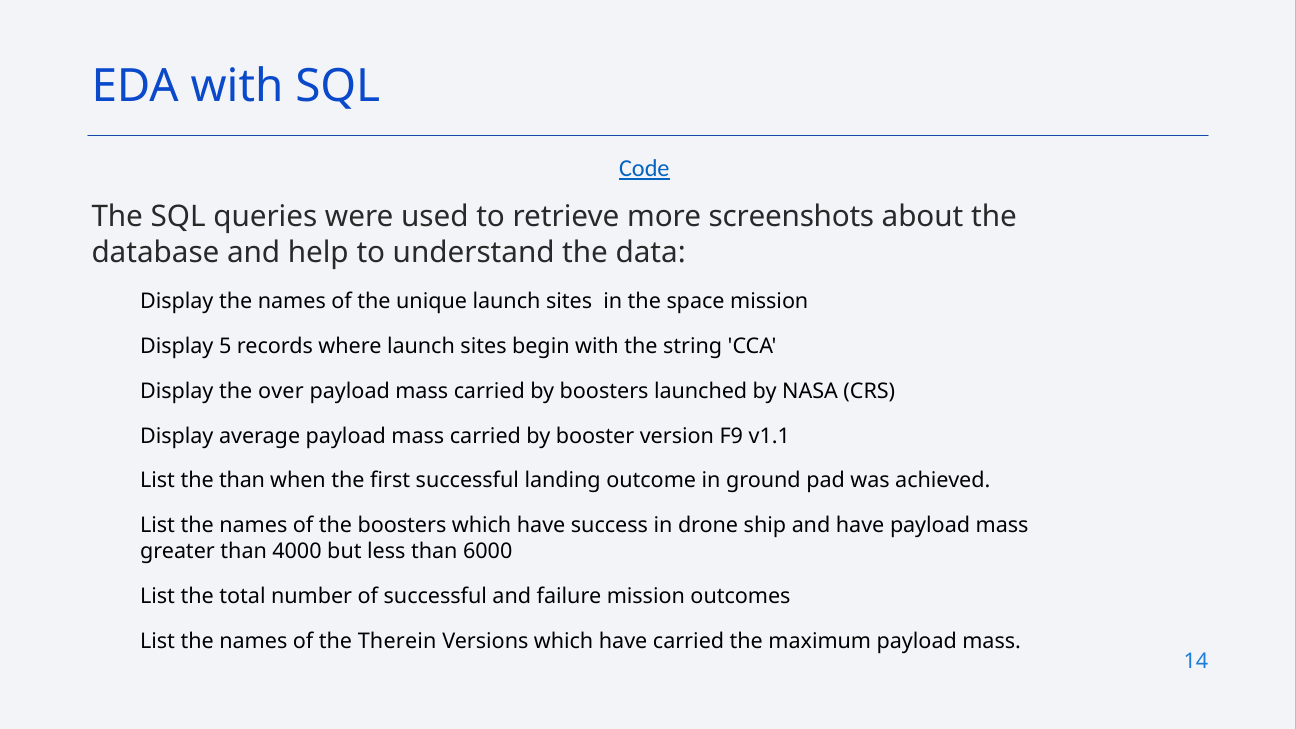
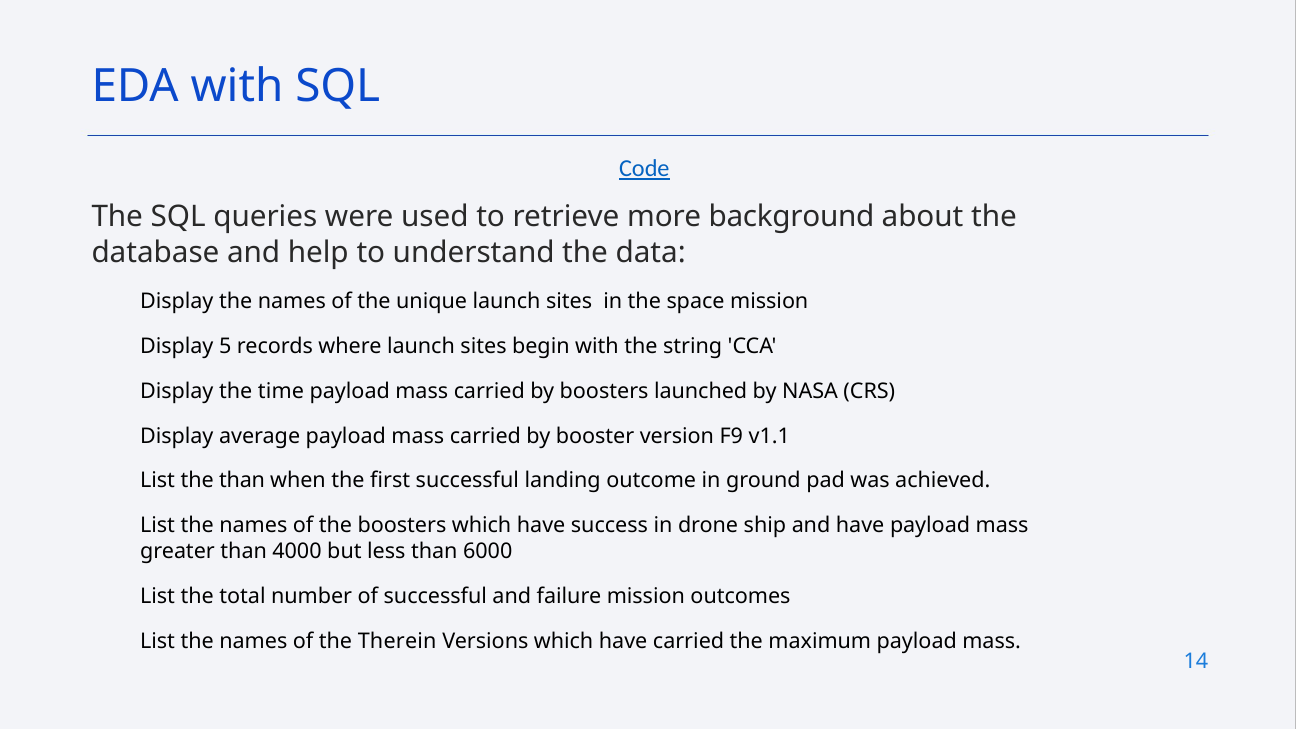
screenshots: screenshots -> background (791, 217)
over: over -> time (281, 391)
